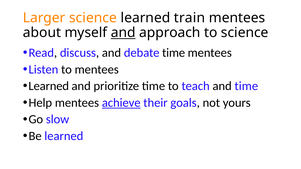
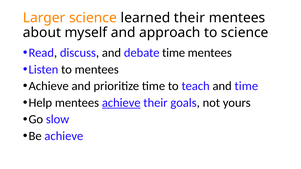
learned train: train -> their (190, 18)
and underline: present -> none (123, 33)
Learned: Learned -> Achieve (49, 86)
Be learned: learned -> achieve (64, 136)
